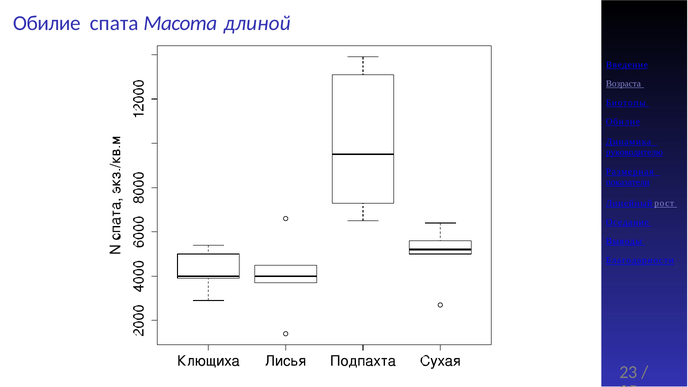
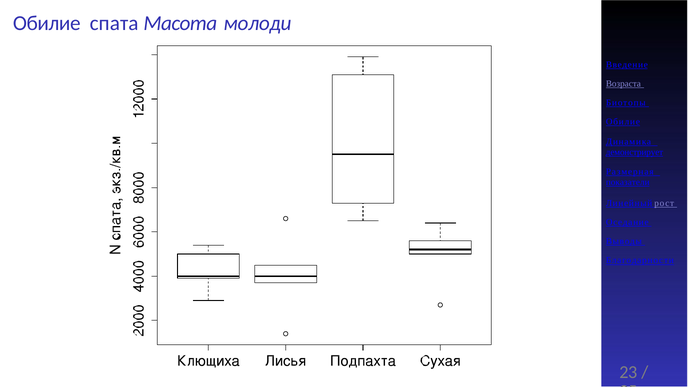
длиной: длиной -> молоди (257, 23)
руководителю: руководителю -> демонстрирует (635, 152)
